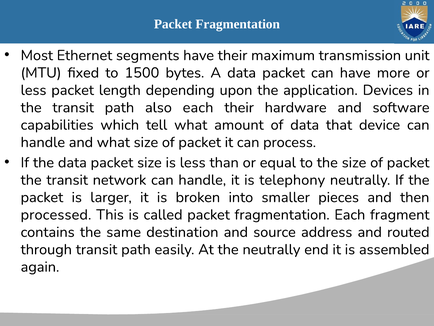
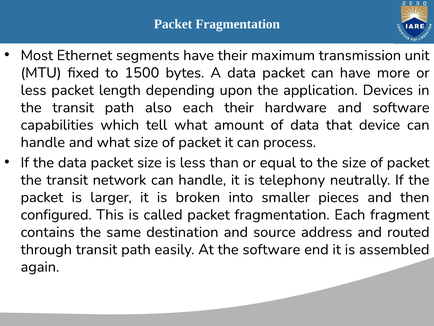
processed: processed -> configured (56, 214)
the neutrally: neutrally -> software (271, 249)
